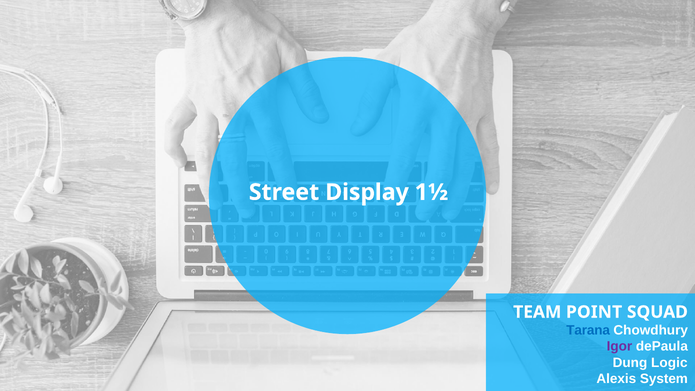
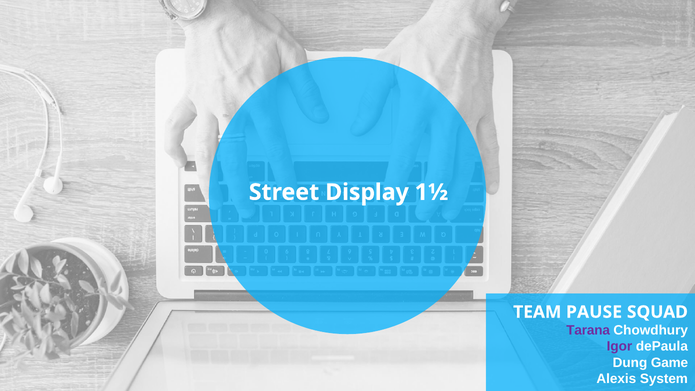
POINT: POINT -> PAUSE (594, 312)
Tarana colour: blue -> purple (588, 330)
Logic: Logic -> Game (669, 363)
